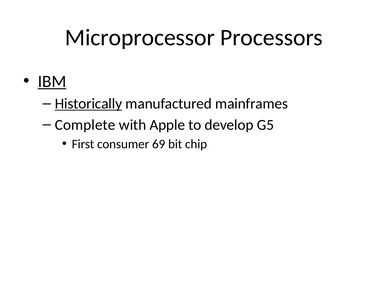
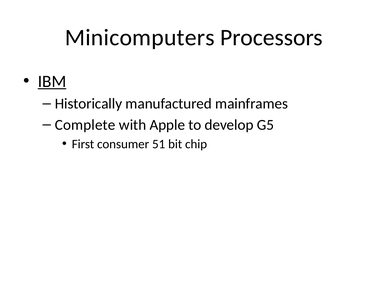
Microprocessor: Microprocessor -> Minicomputers (140, 38)
Historically underline: present -> none (88, 104)
69: 69 -> 51 (159, 144)
